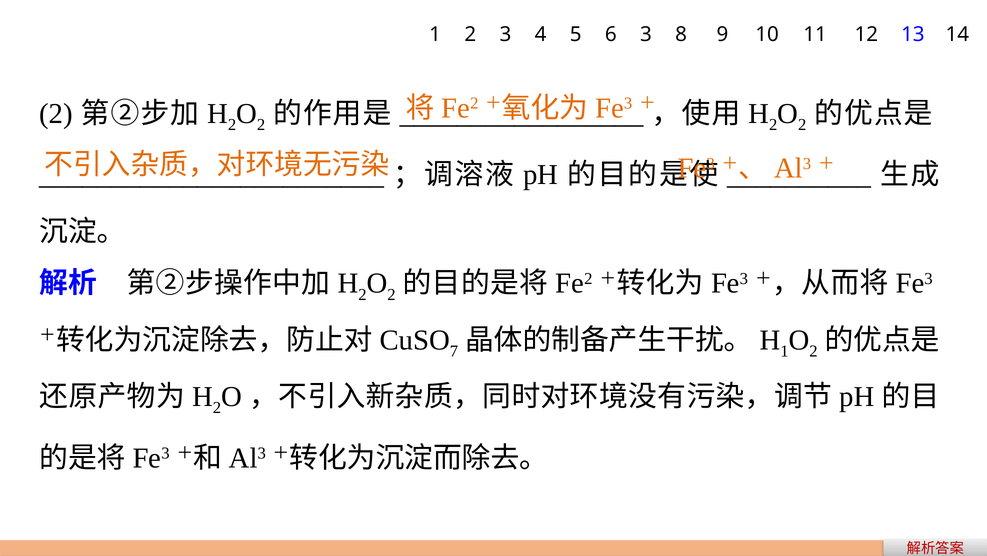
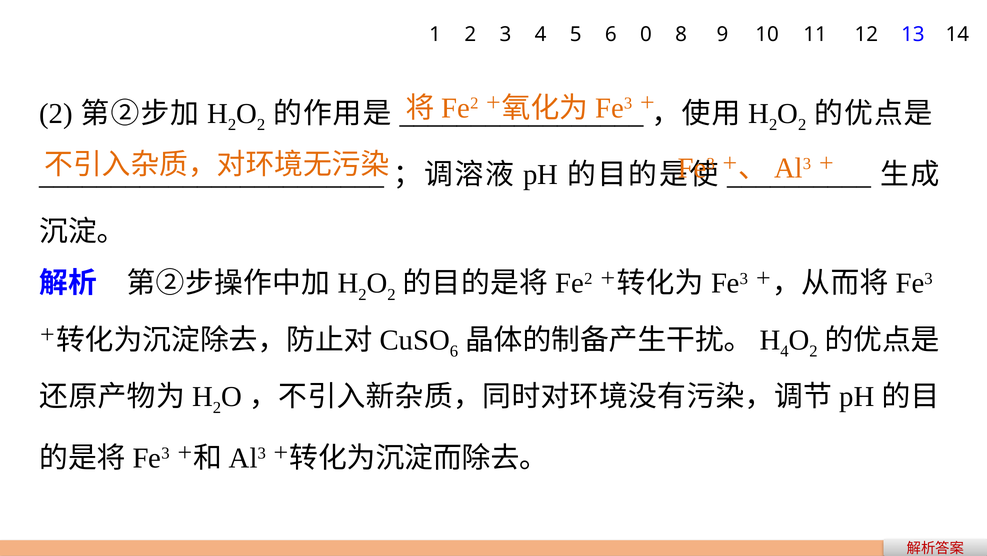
6 3: 3 -> 0 (646, 34)
7: 7 -> 6 (454, 351)
1: 1 -> 4 (784, 351)
